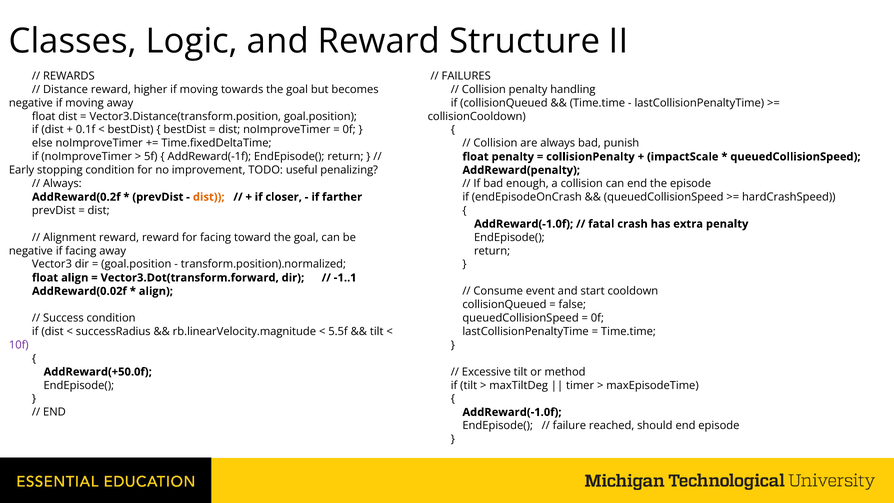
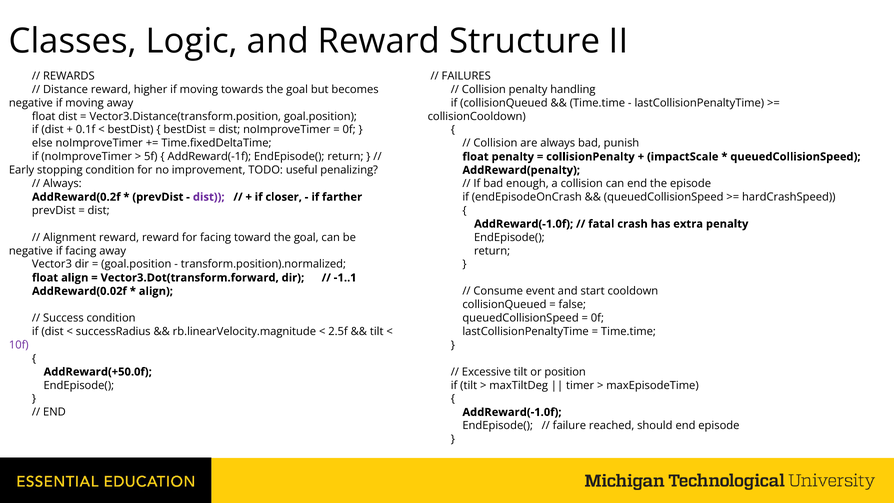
dist colour: orange -> purple (209, 197)
5.5f: 5.5f -> 2.5f (338, 331)
method: method -> position (565, 372)
